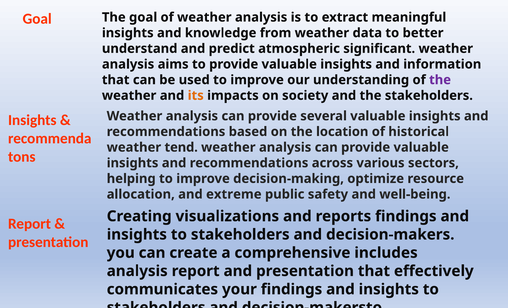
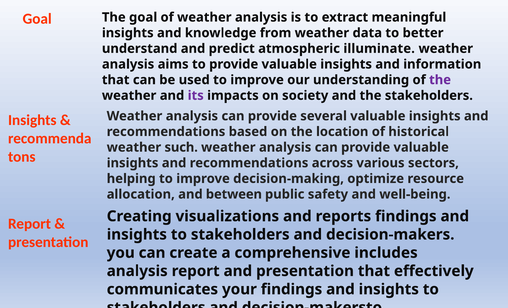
significant: significant -> illuminate (379, 49)
its colour: orange -> purple (196, 95)
tend: tend -> such (181, 147)
extreme: extreme -> between (234, 194)
